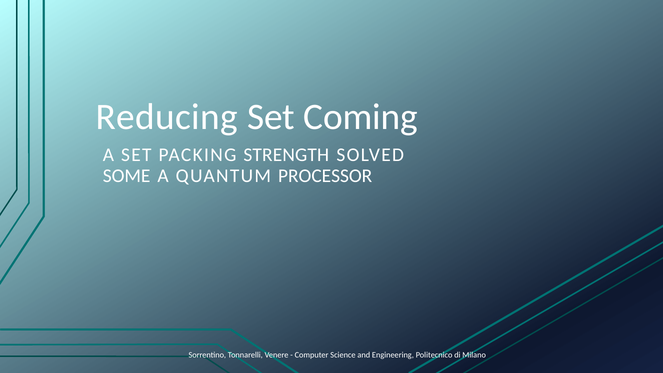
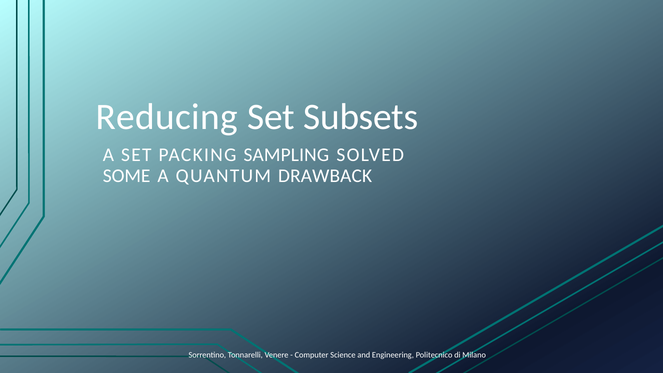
Coming: Coming -> Subsets (361, 117)
STRENGTH: STRENGTH -> SAMPLING (286, 155)
PROCESSOR: PROCESSOR -> DRAWBACK (325, 176)
